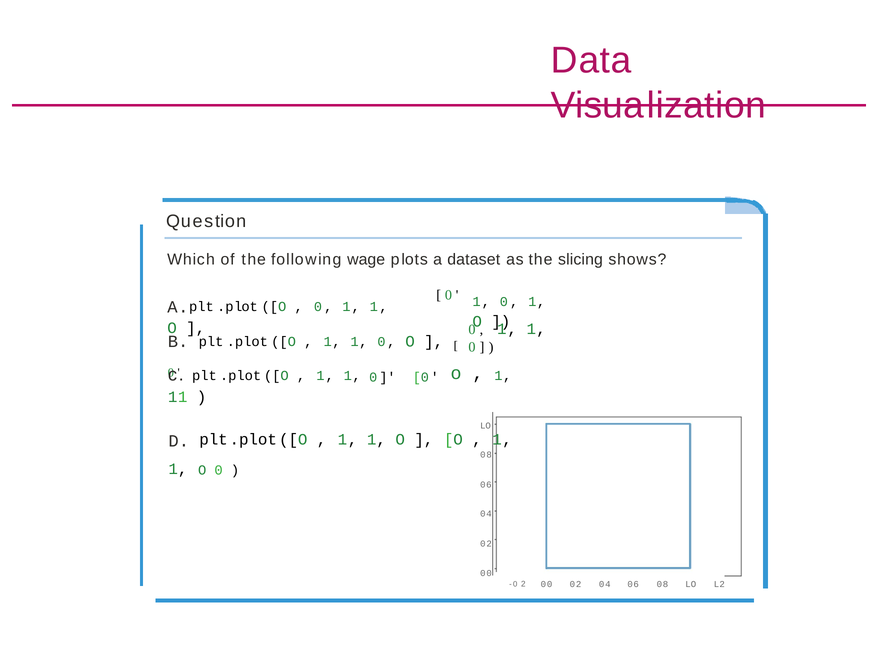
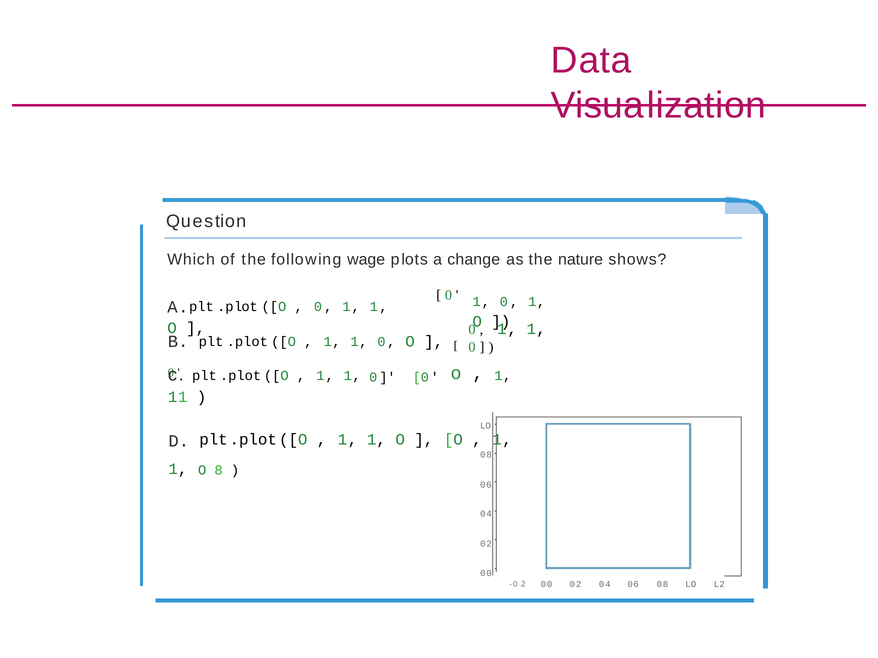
dataset: dataset -> change (474, 260)
slicing: slicing -> nature (581, 260)
O 0: 0 -> 8 (219, 471)
